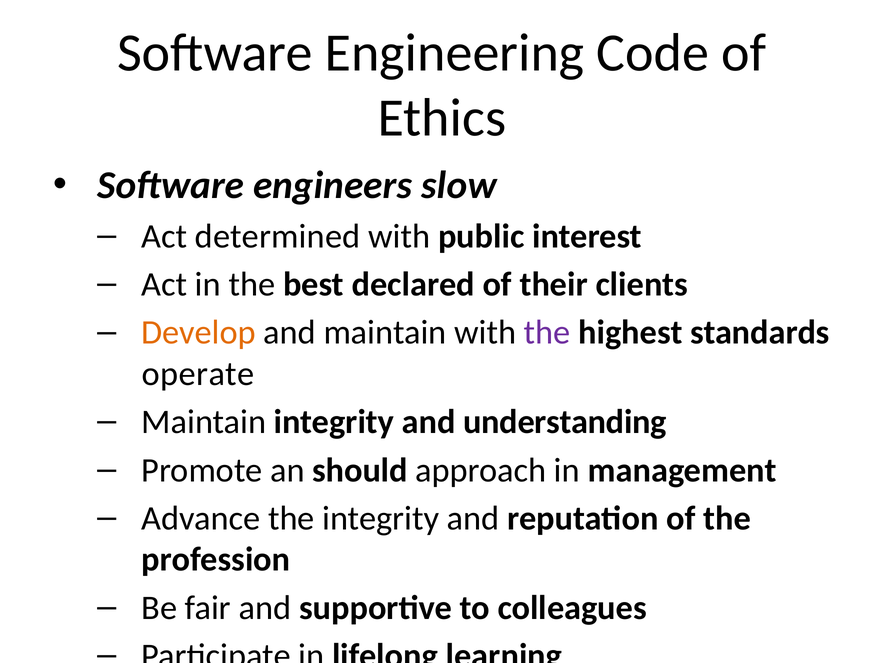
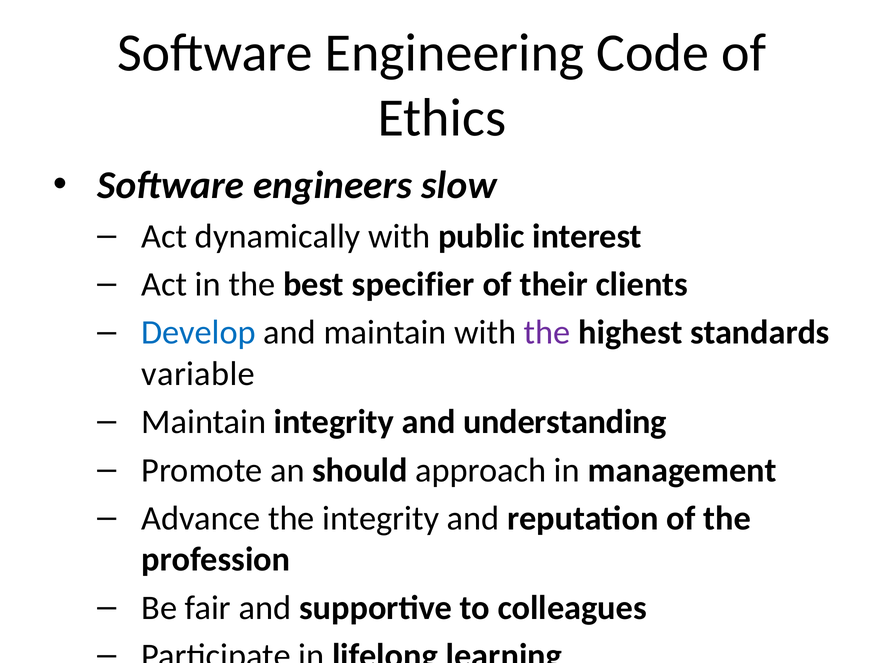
determined: determined -> dynamically (278, 236)
declared: declared -> specifier (413, 284)
Develop colour: orange -> blue (199, 333)
operate: operate -> variable (198, 374)
